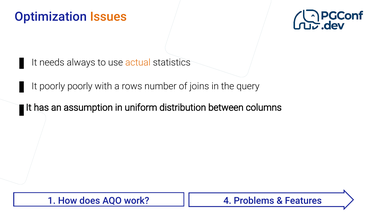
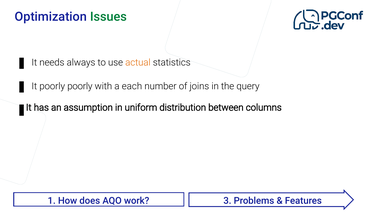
Issues colour: orange -> green (108, 17)
rows: rows -> each (132, 86)
4: 4 -> 3 (227, 200)
